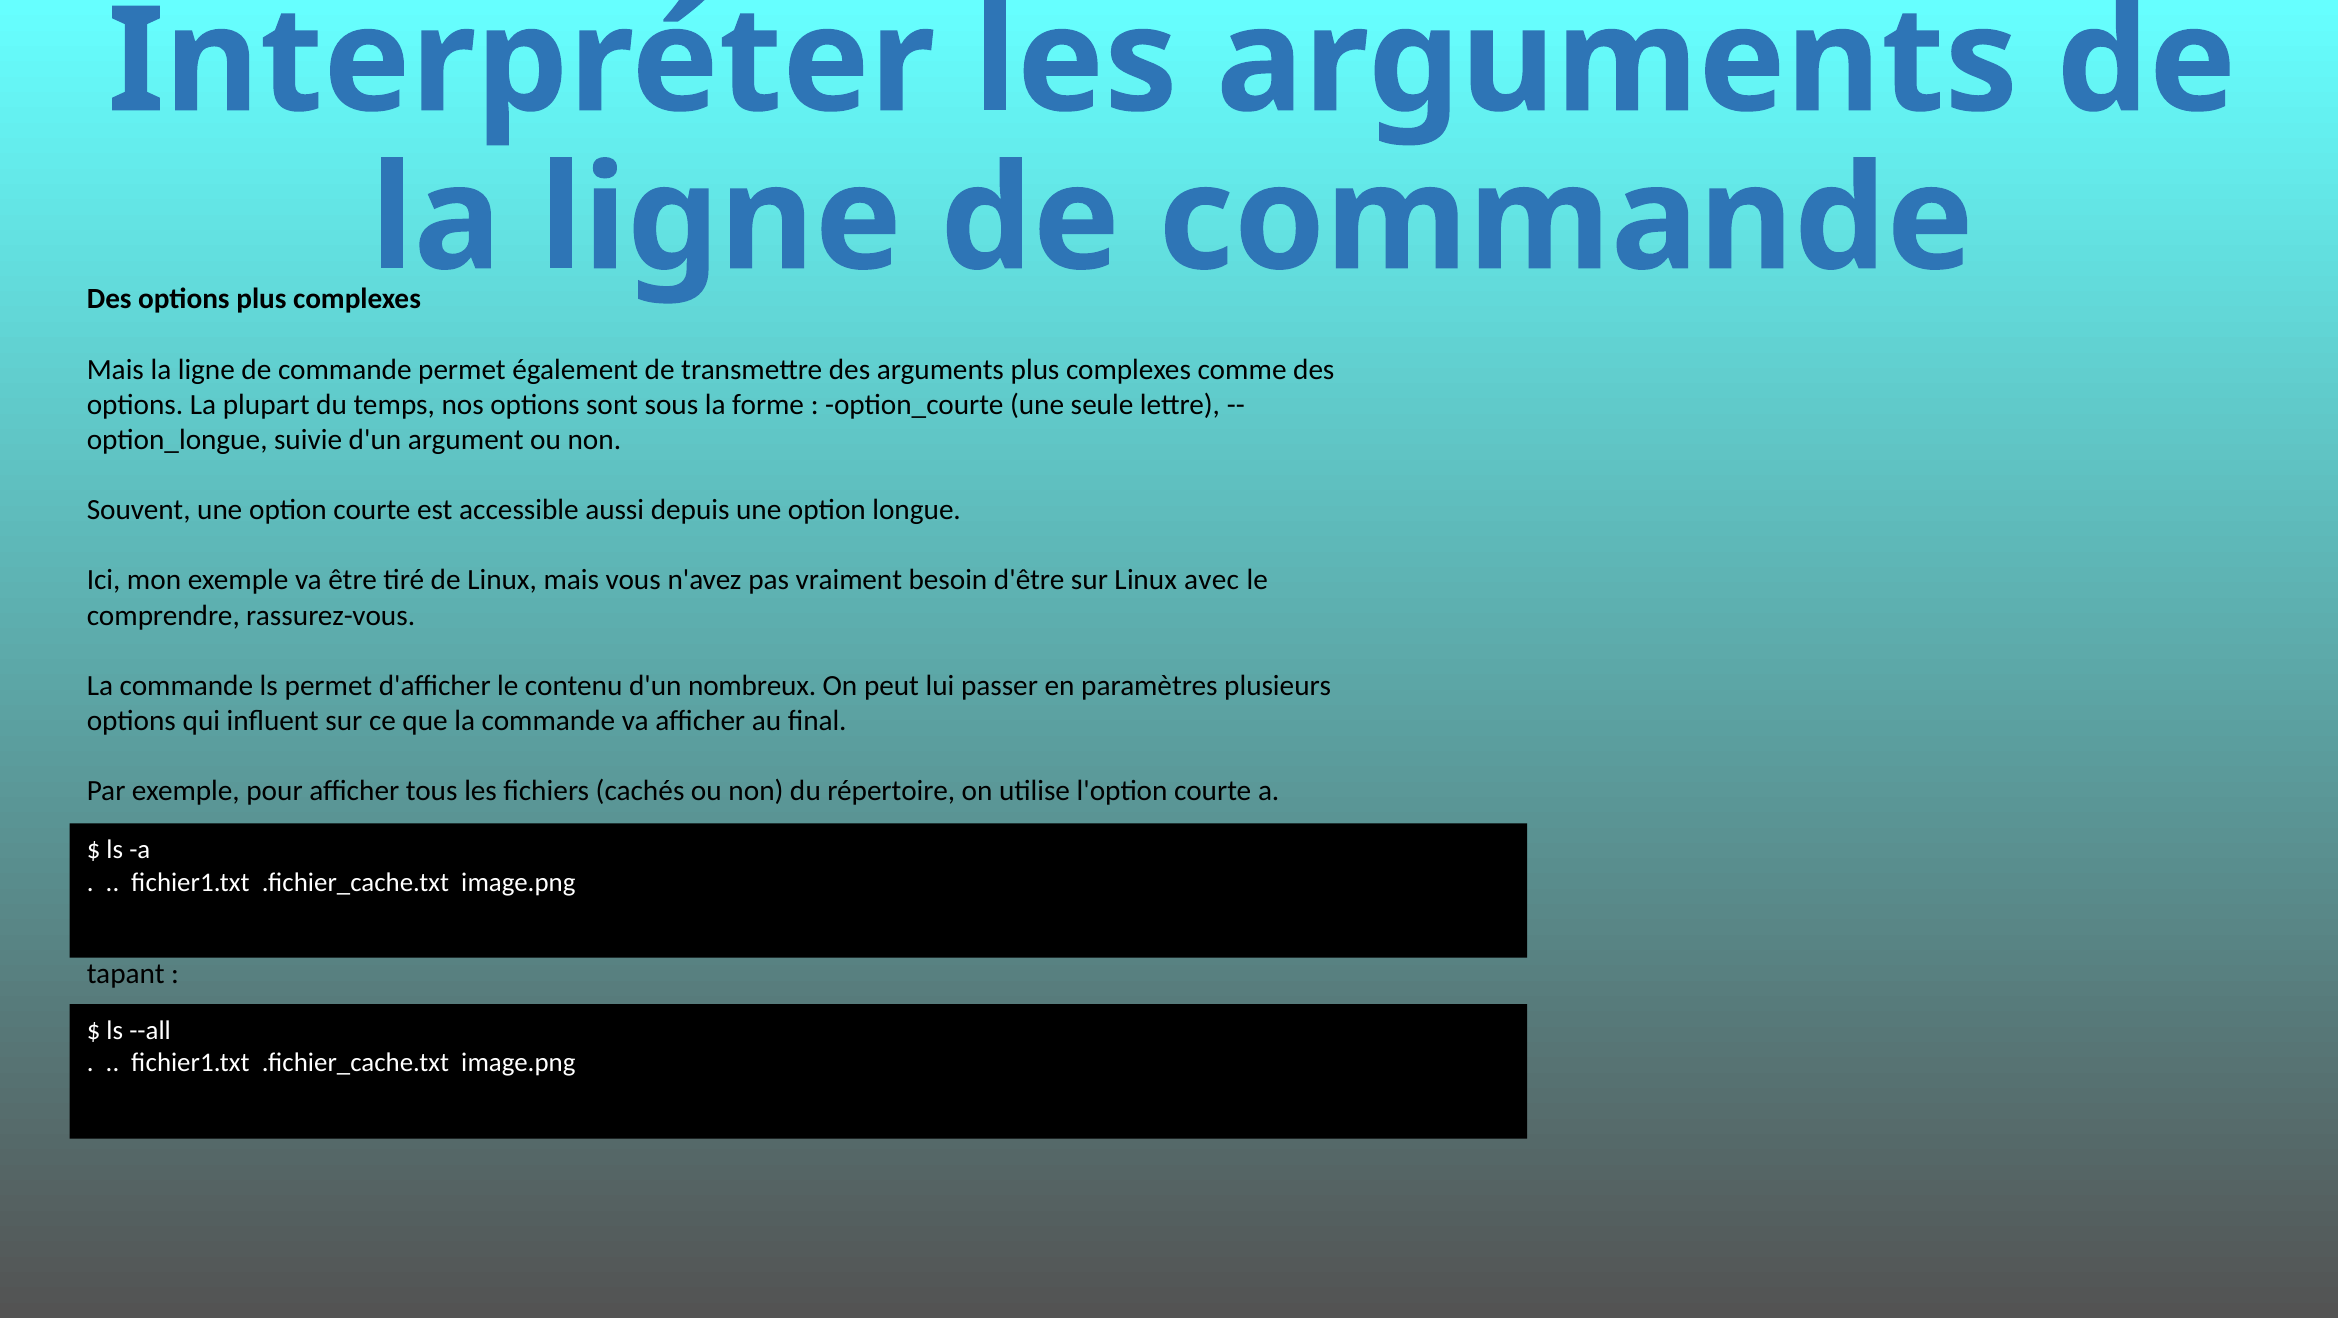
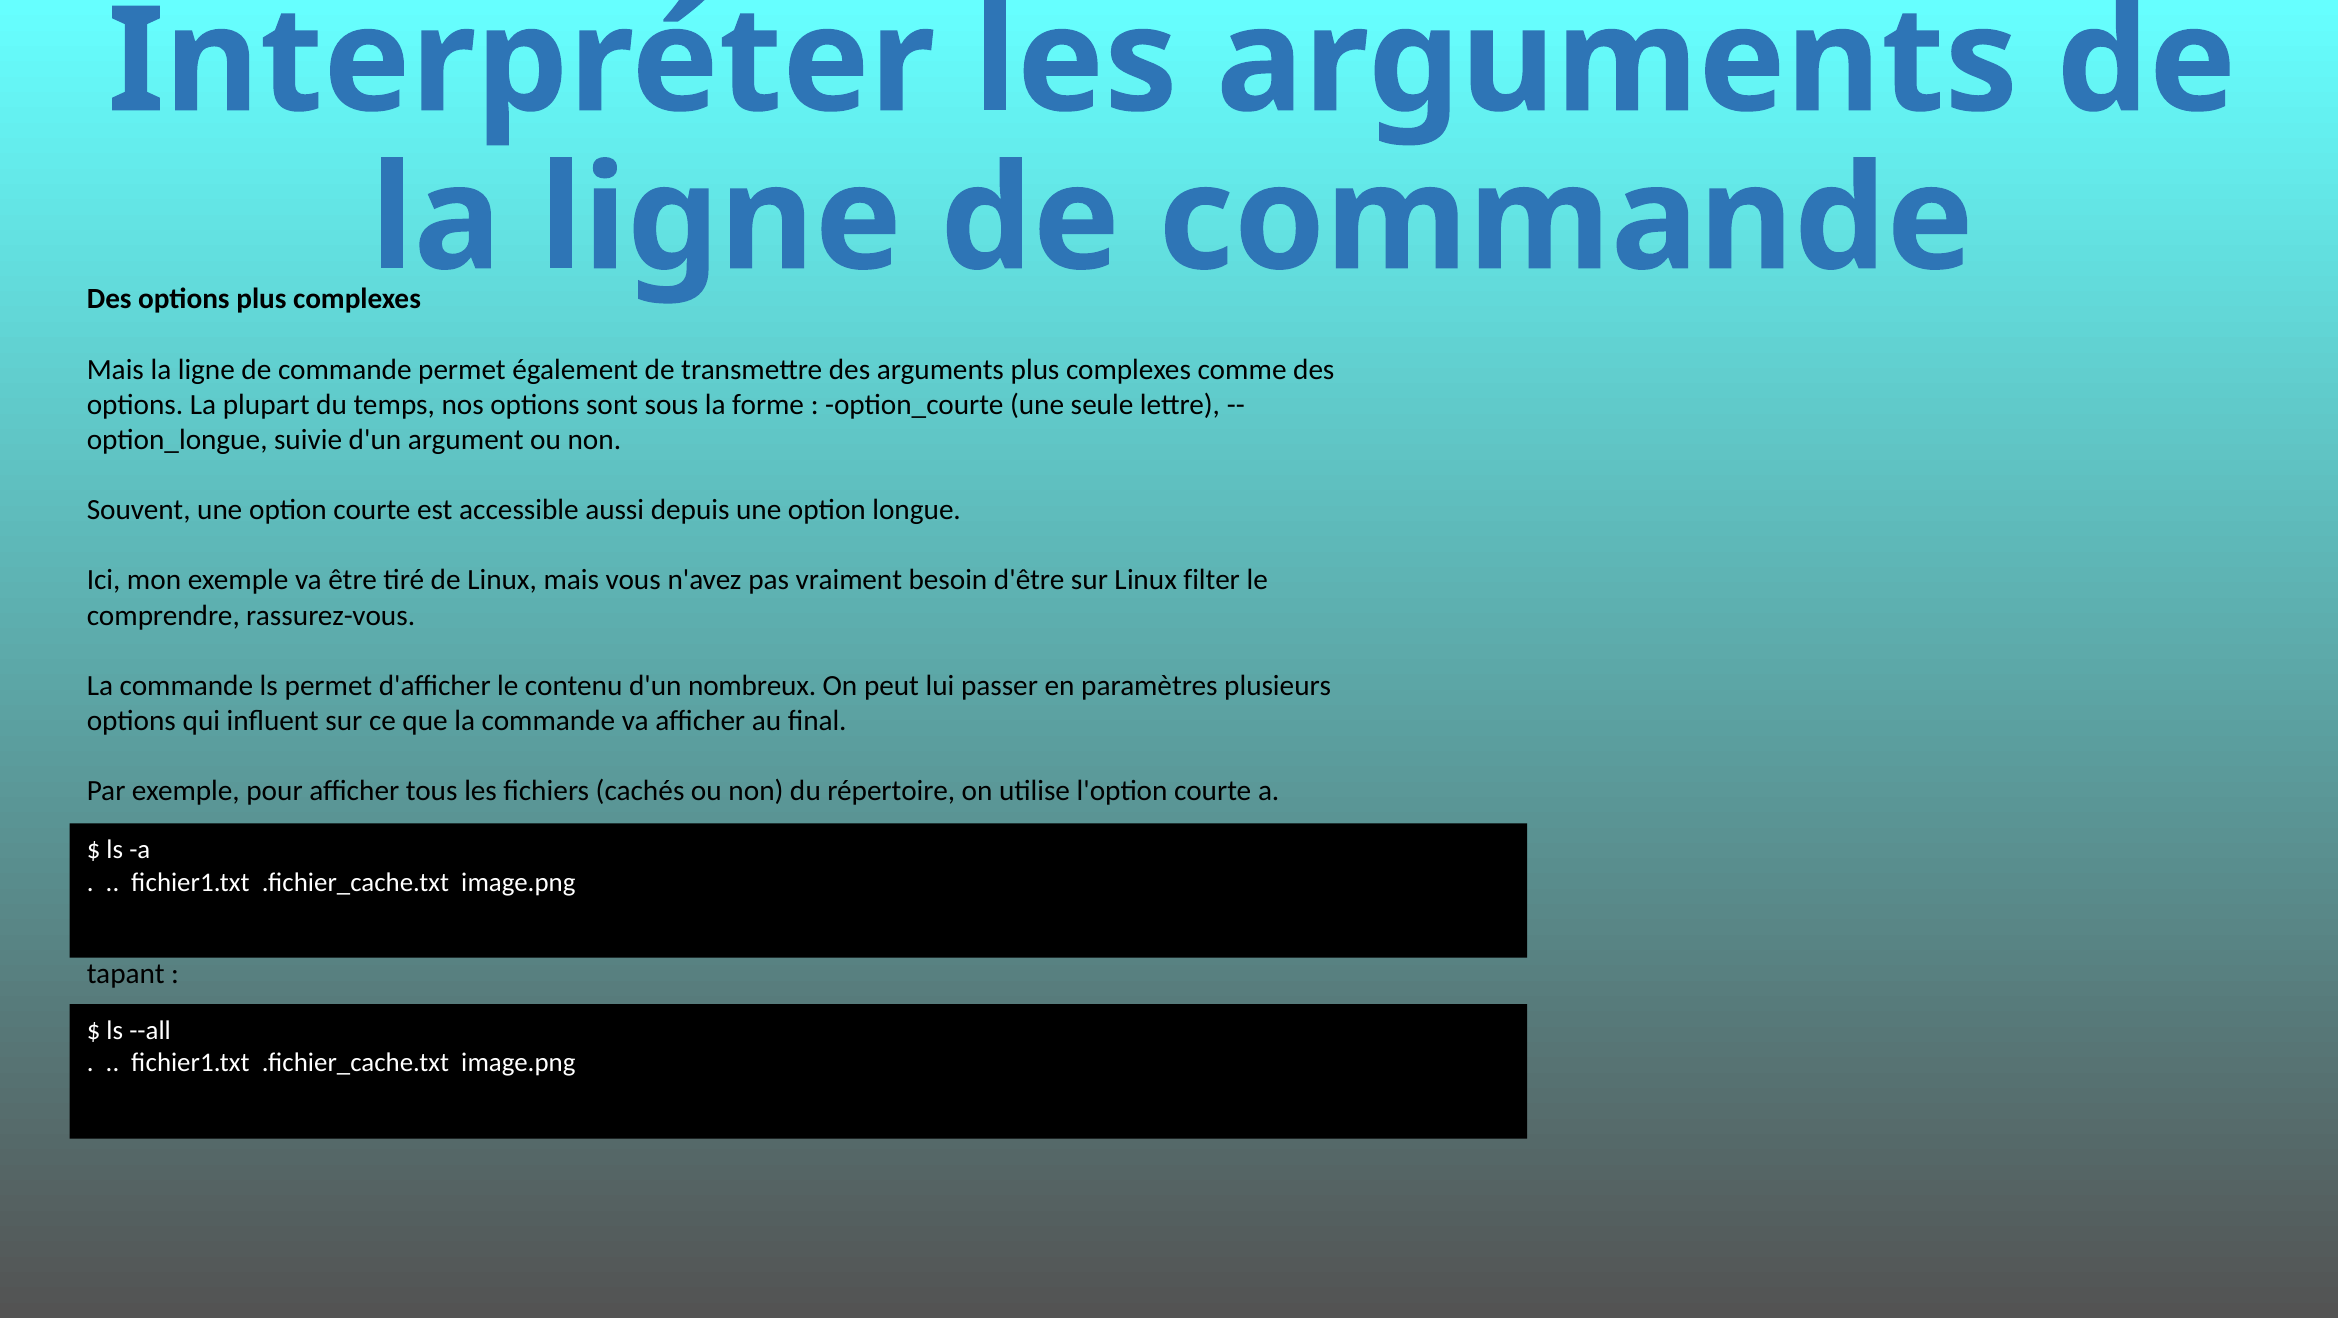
avec: avec -> filter (1212, 581)
